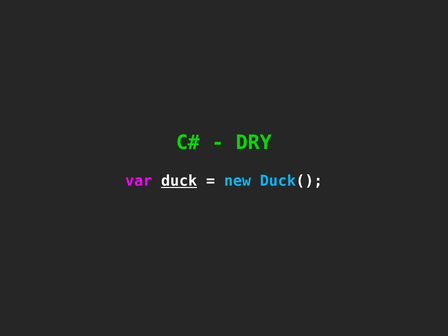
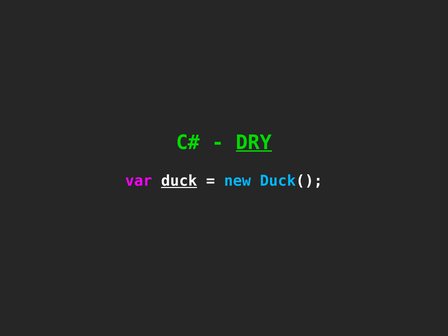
DRY underline: none -> present (254, 143)
